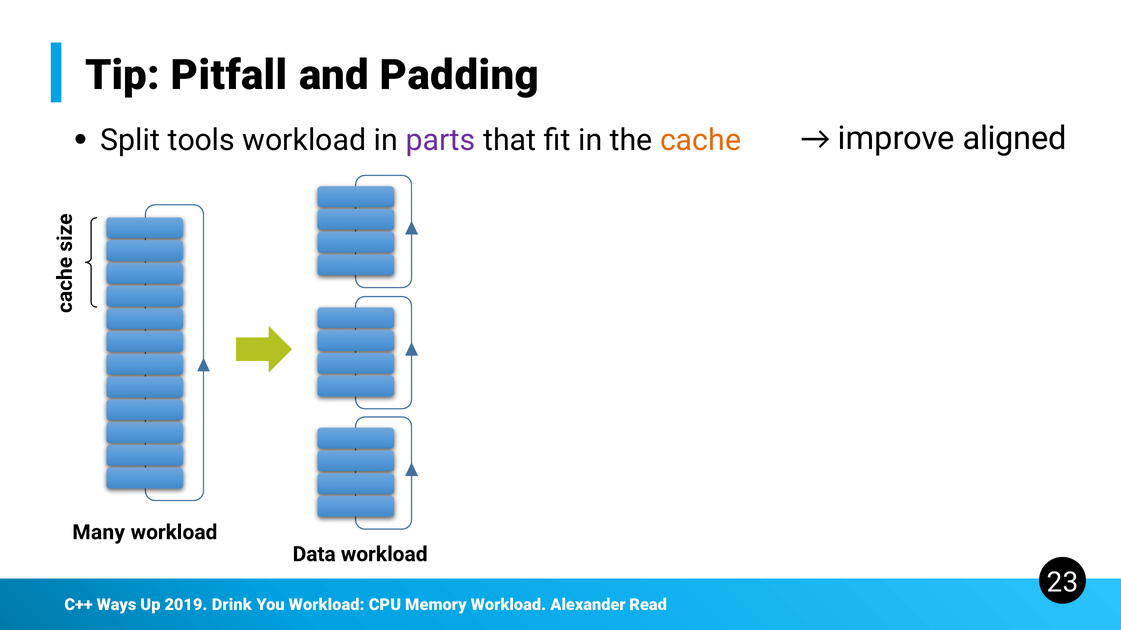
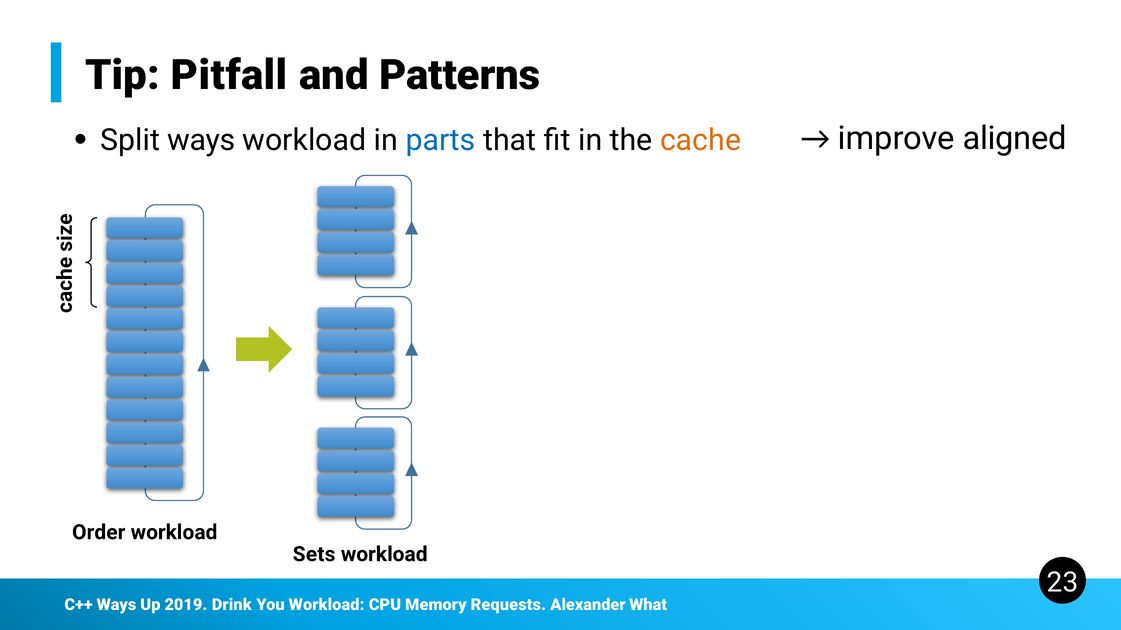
Padding: Padding -> Patterns (460, 75)
Split tools: tools -> ways (201, 140)
parts colour: purple -> blue (441, 140)
Many: Many -> Order (99, 533)
Data: Data -> Sets (314, 555)
Memory Workload: Workload -> Requests (508, 606)
Read: Read -> What (648, 606)
